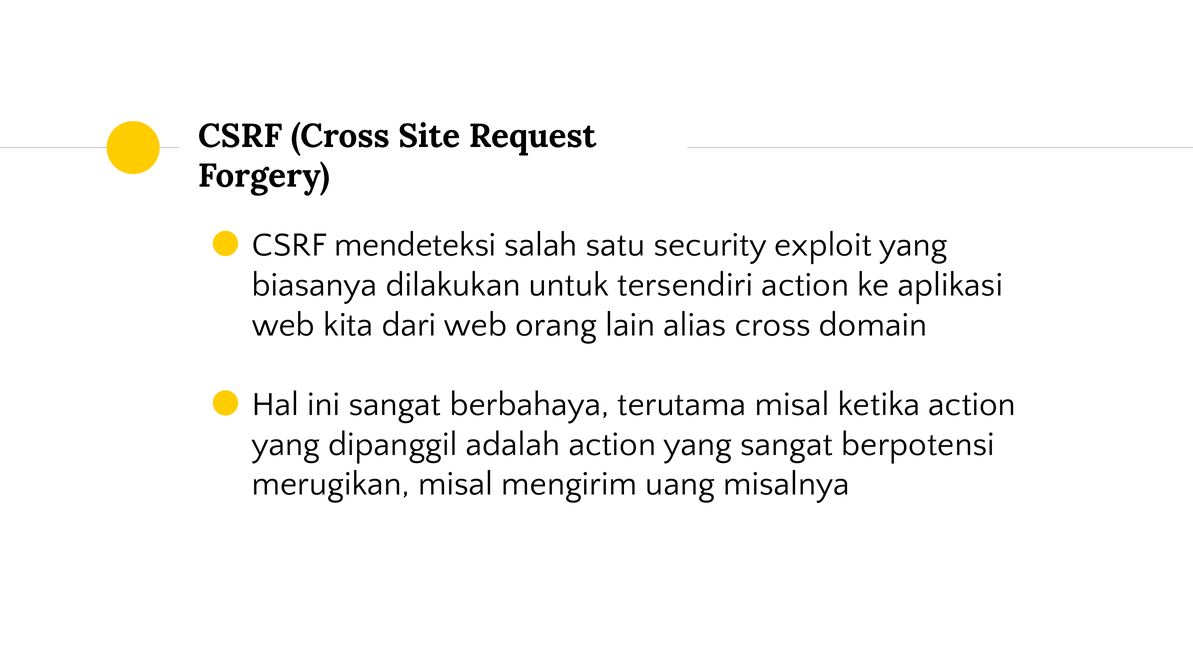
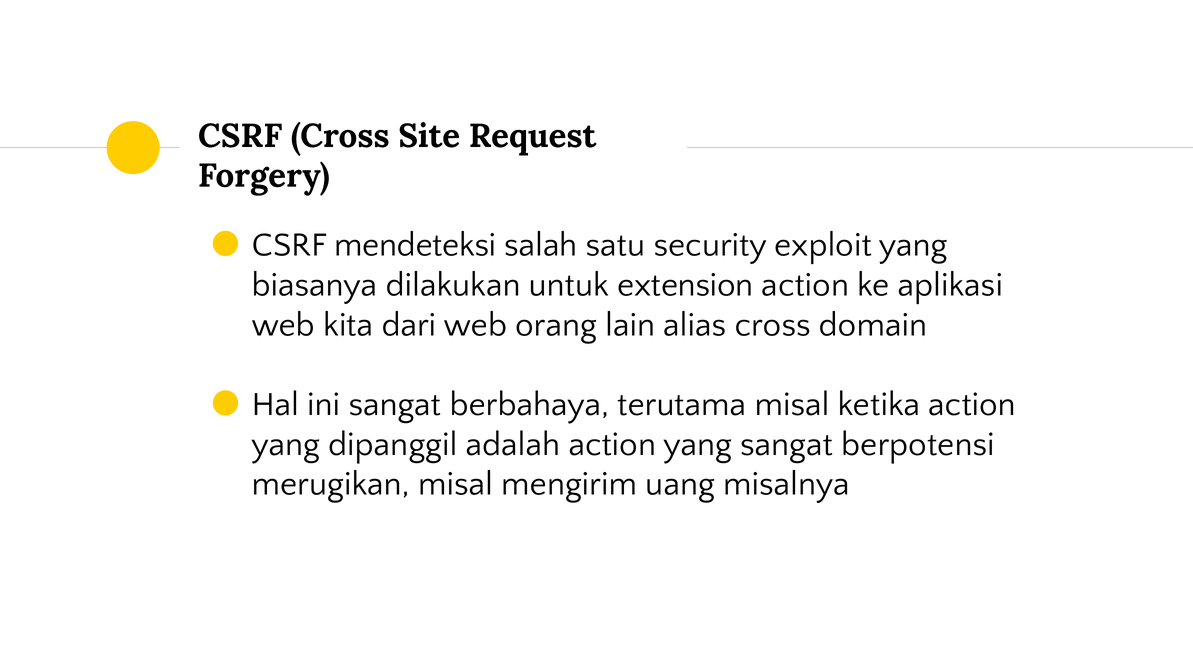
tersendiri: tersendiri -> extension (685, 285)
